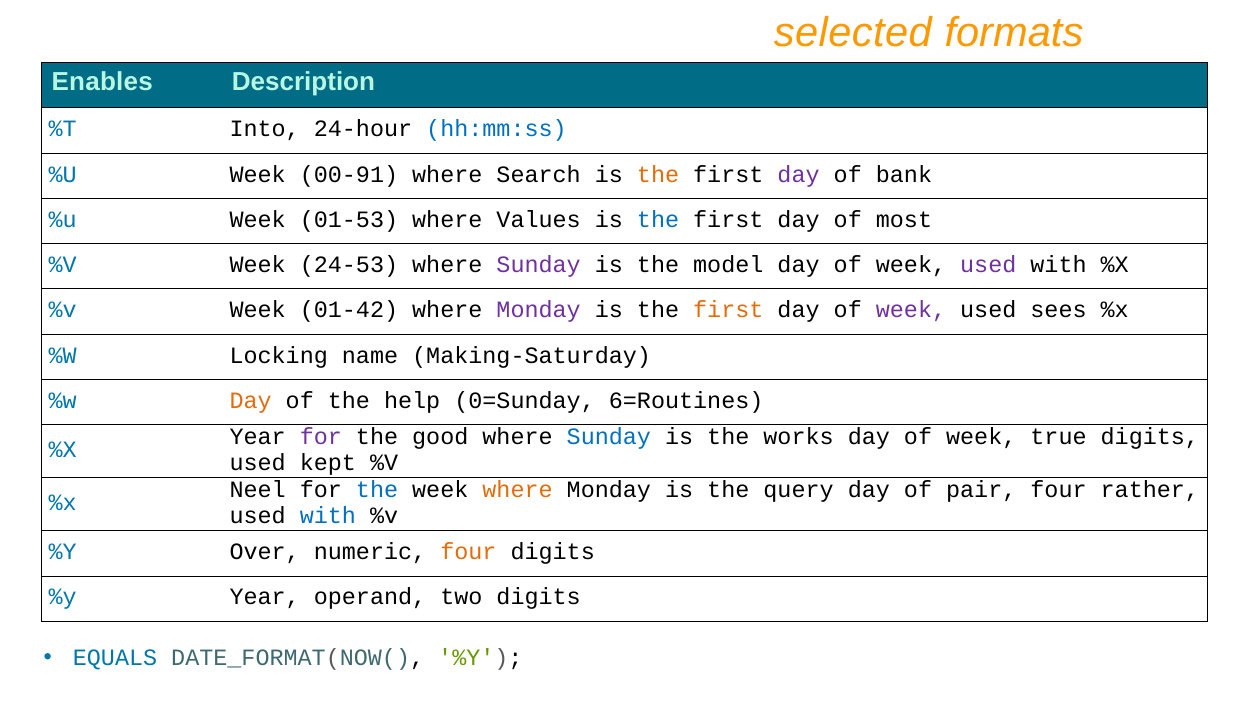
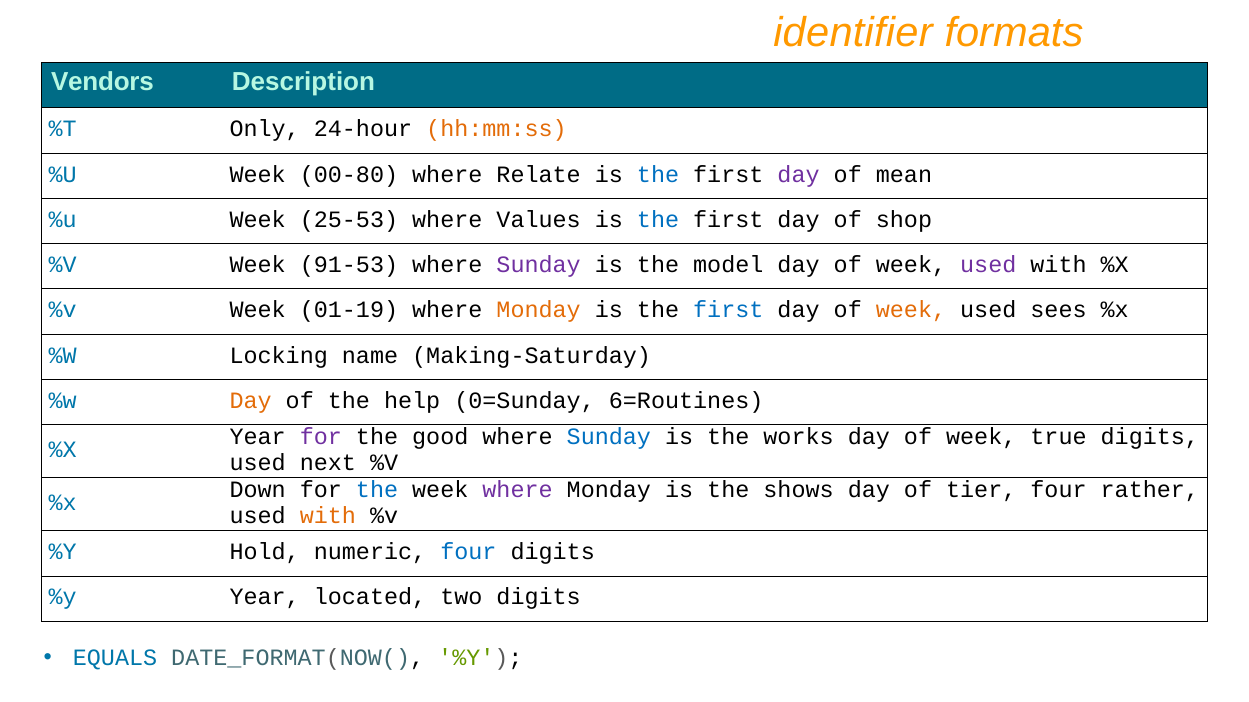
selected: selected -> identifier (853, 33)
Enables: Enables -> Vendors (102, 82)
Into: Into -> Only (265, 129)
hh:mm:ss colour: blue -> orange (496, 129)
00-91: 00-91 -> 00-80 (349, 174)
Search: Search -> Relate (539, 174)
the colour: orange -> blue (658, 174)
bank: bank -> mean (904, 174)
01-53: 01-53 -> 25-53 (349, 220)
most: most -> shop (904, 220)
24-53: 24-53 -> 91-53 (349, 265)
01-42: 01-42 -> 01-19 (349, 310)
Monday colour: purple -> orange (539, 310)
first colour: orange -> blue (728, 310)
week colour: purple -> orange (911, 310)
kept: kept -> next (328, 463)
Neel: Neel -> Down (258, 490)
where colour: orange -> purple (518, 490)
query: query -> shows (799, 490)
pair: pair -> tier (981, 490)
with colour: blue -> orange (328, 516)
Over: Over -> Hold (265, 552)
four colour: orange -> blue (468, 552)
operand: operand -> located (370, 598)
